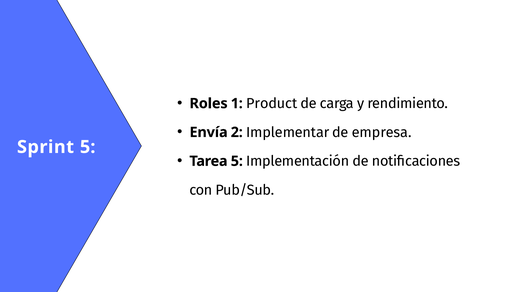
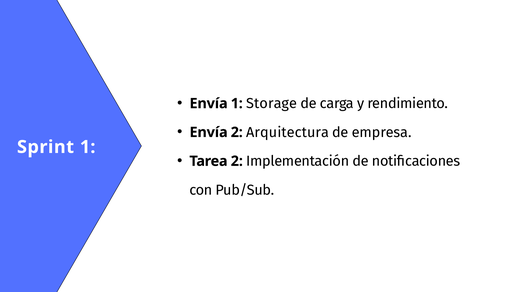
Roles: Roles -> Envía (209, 104)
Product: Product -> Storage (272, 104)
Implementar: Implementar -> Arquitectura (288, 133)
Sprint 5: 5 -> 1 (88, 147)
Tarea 5: 5 -> 2 (237, 161)
